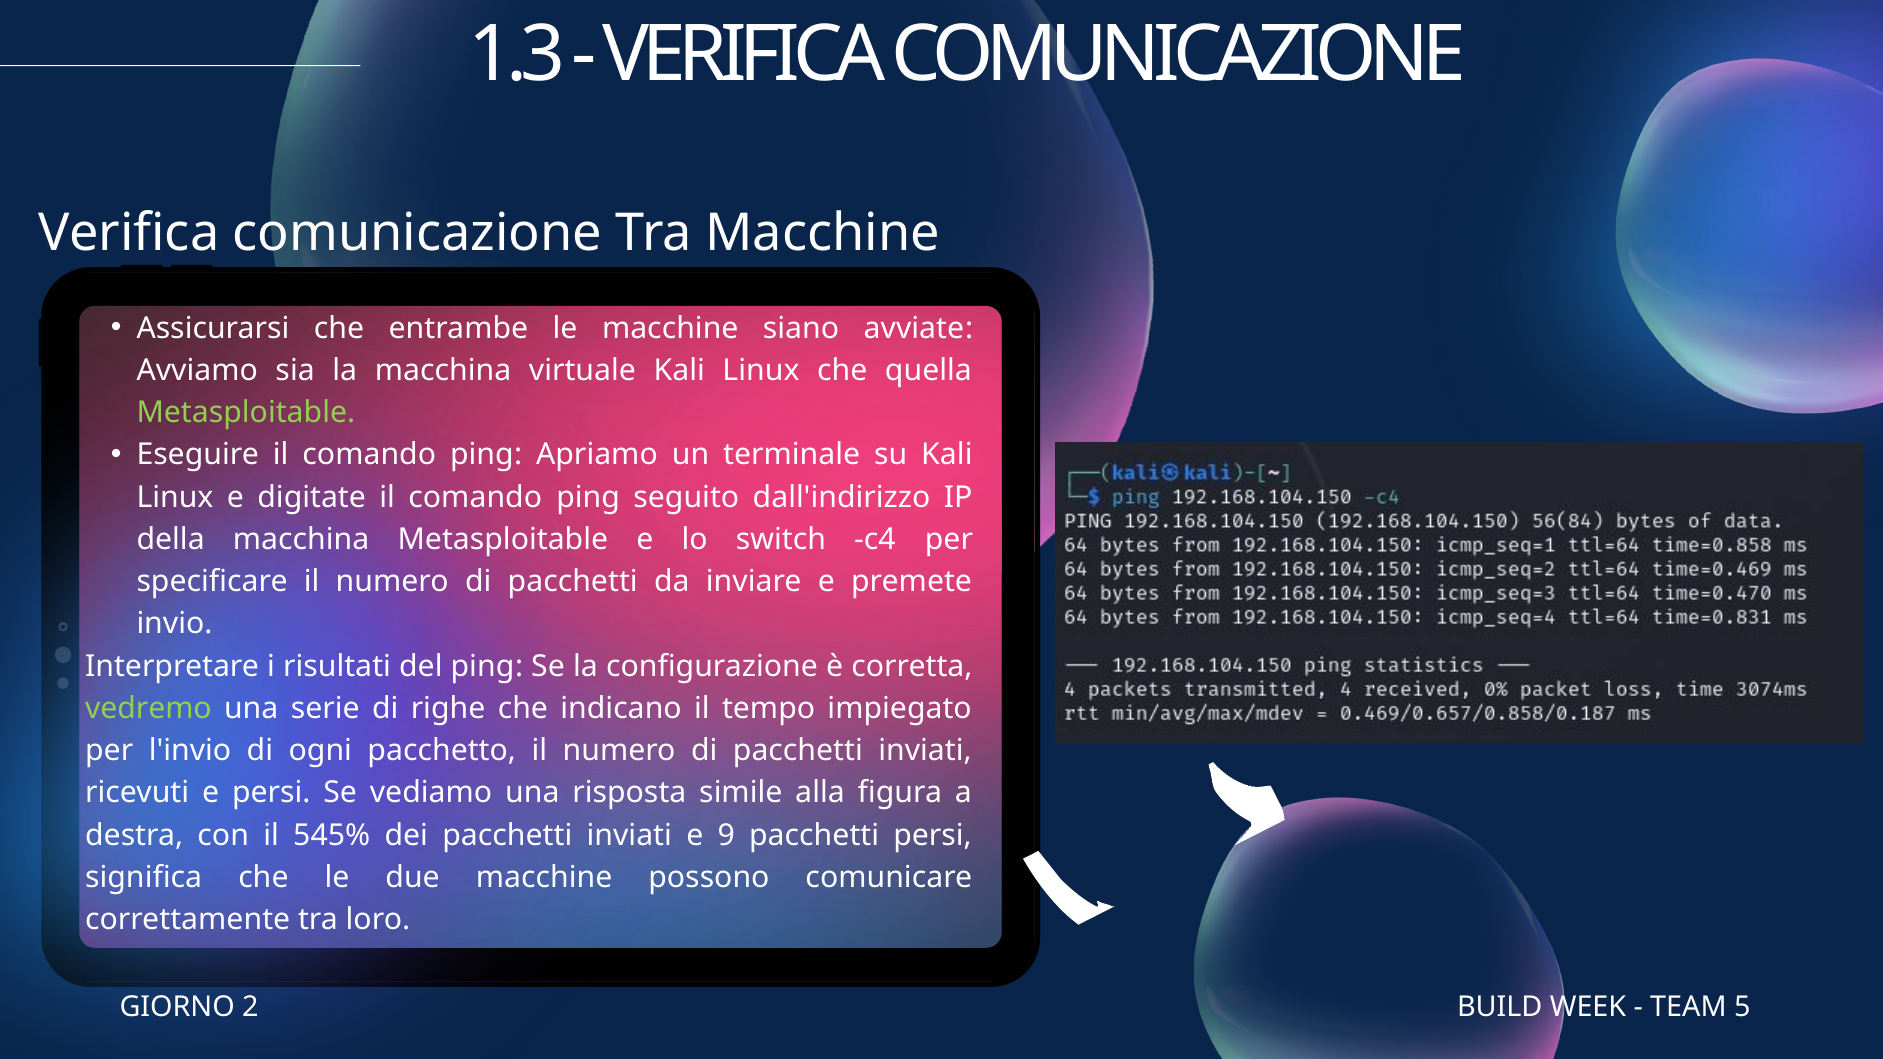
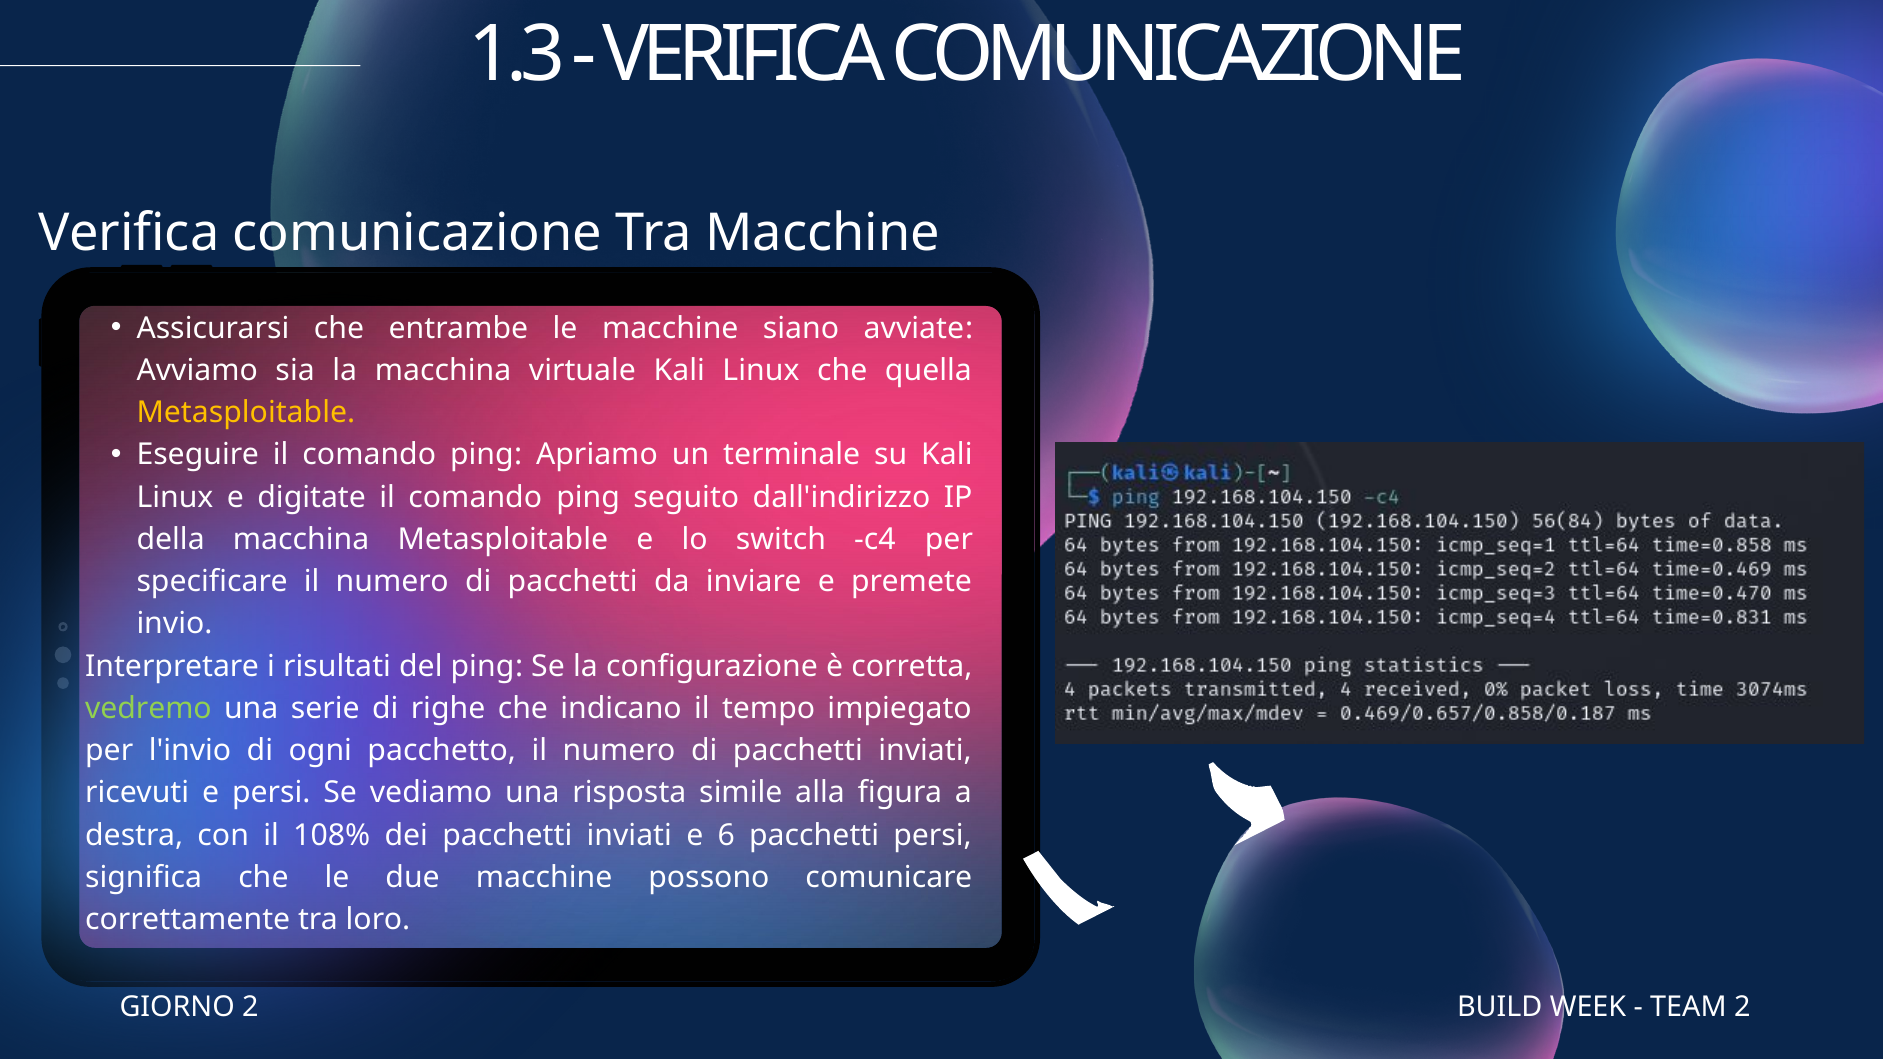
Metasploitable colour: light green -> yellow (246, 413)
545%: 545% -> 108% (332, 835)
9: 9 -> 6 (726, 835)
TEAM 5: 5 -> 2 (1742, 1007)
